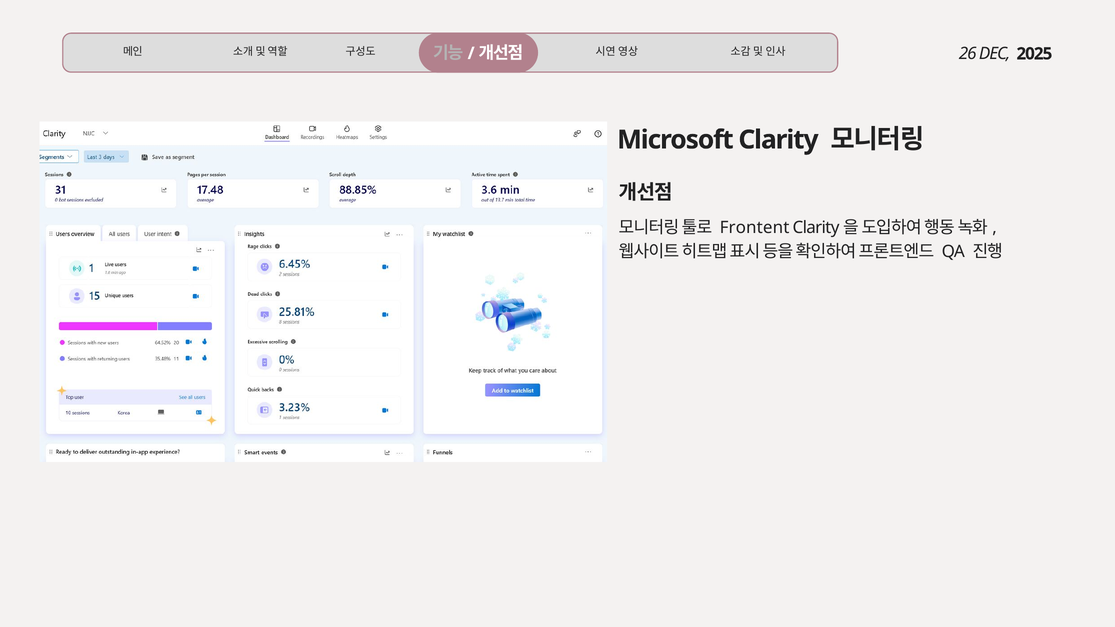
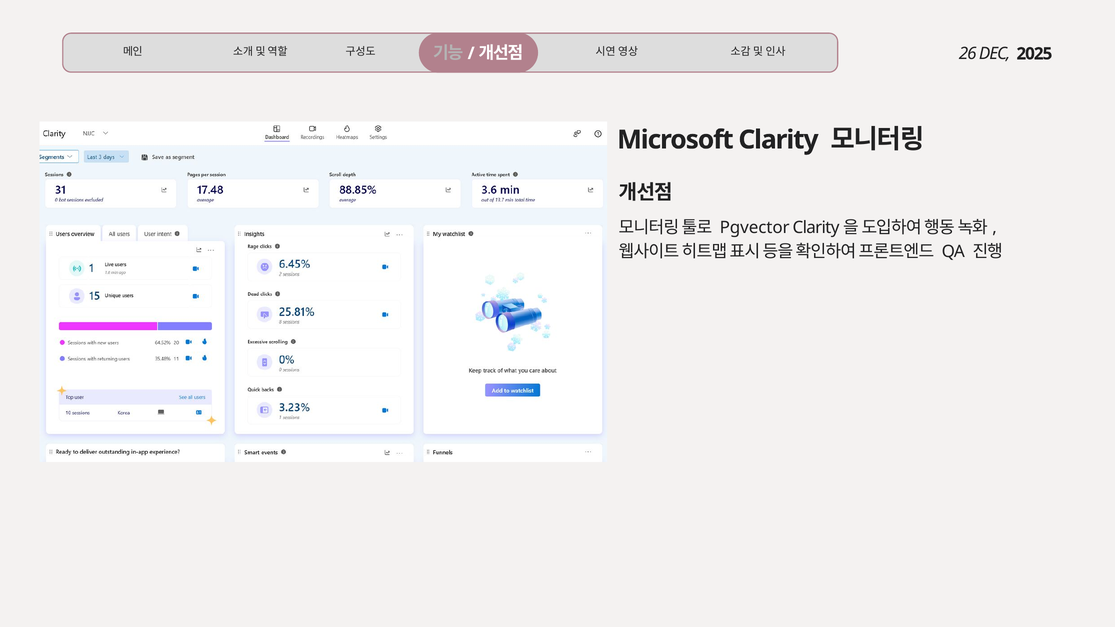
Frontent: Frontent -> Pgvector (755, 228)
